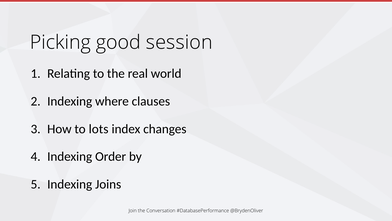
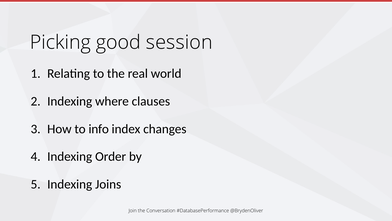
lots: lots -> info (99, 129)
